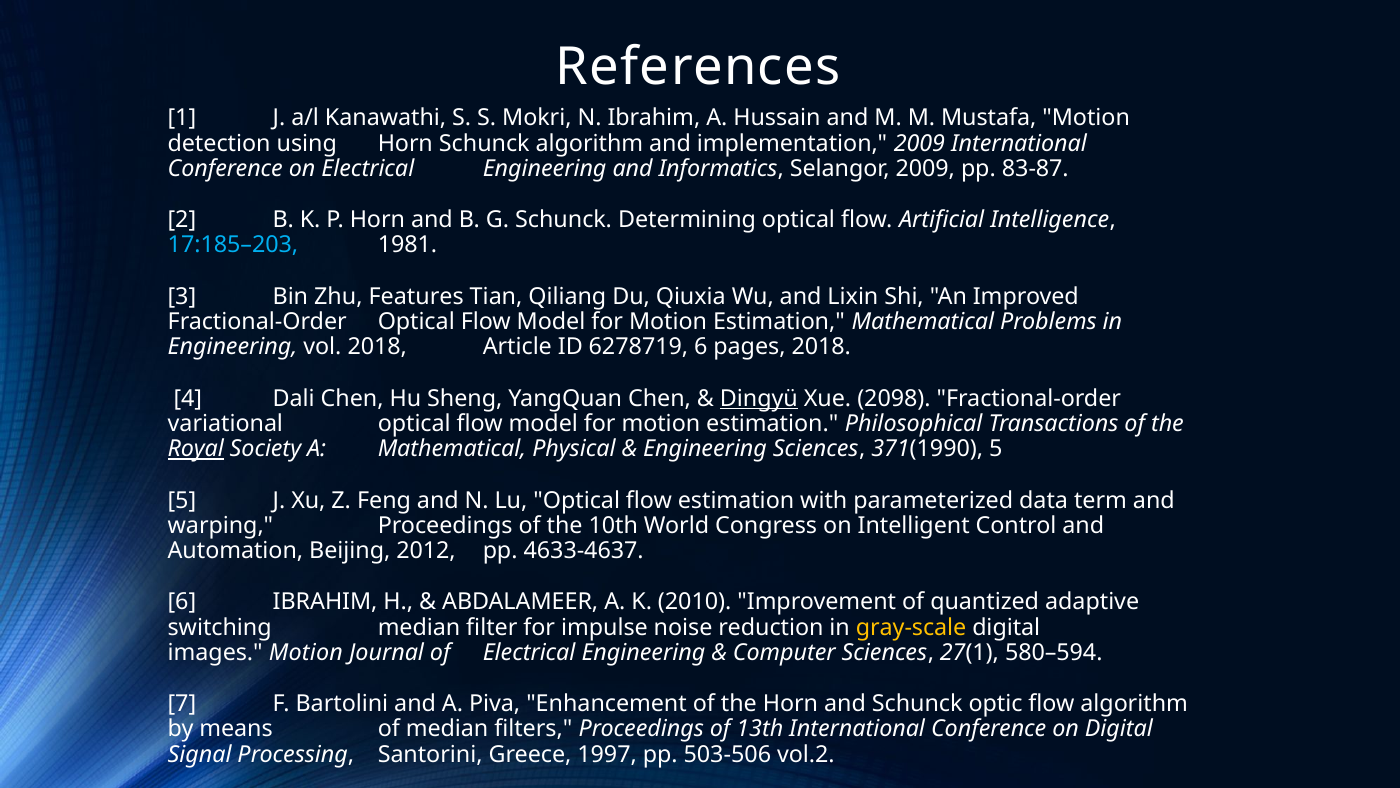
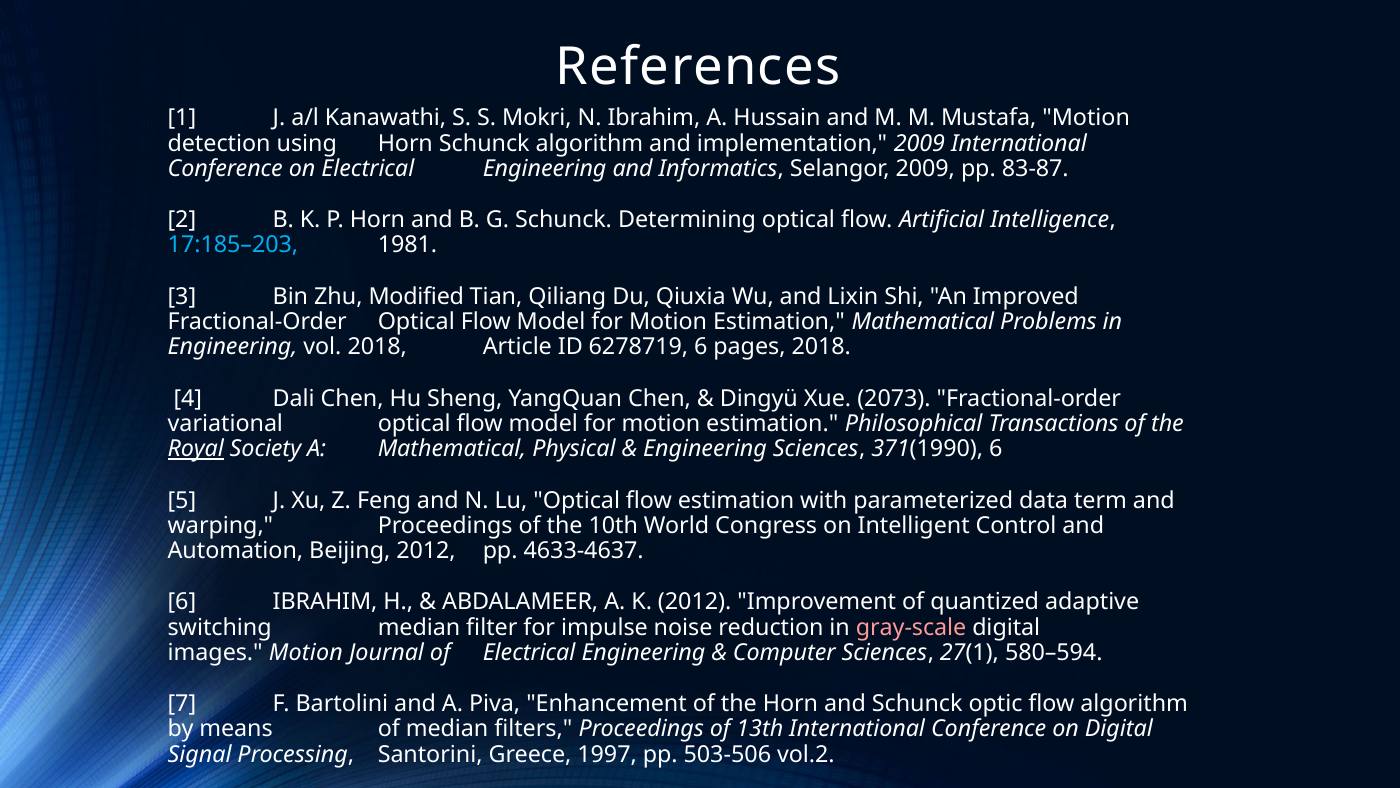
Features: Features -> Modified (416, 297)
Dingyü underline: present -> none (759, 398)
2098: 2098 -> 2073 (894, 398)
371(1990 5: 5 -> 6 (996, 449)
K 2010: 2010 -> 2012 (695, 602)
gray-scale colour: yellow -> pink (911, 627)
